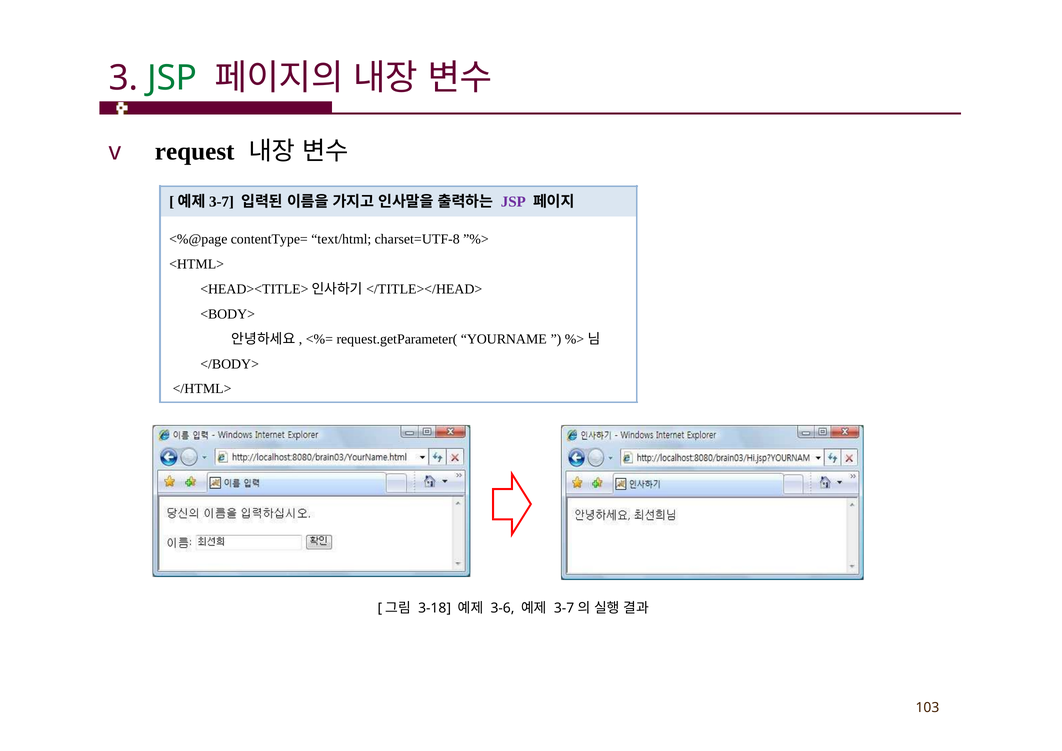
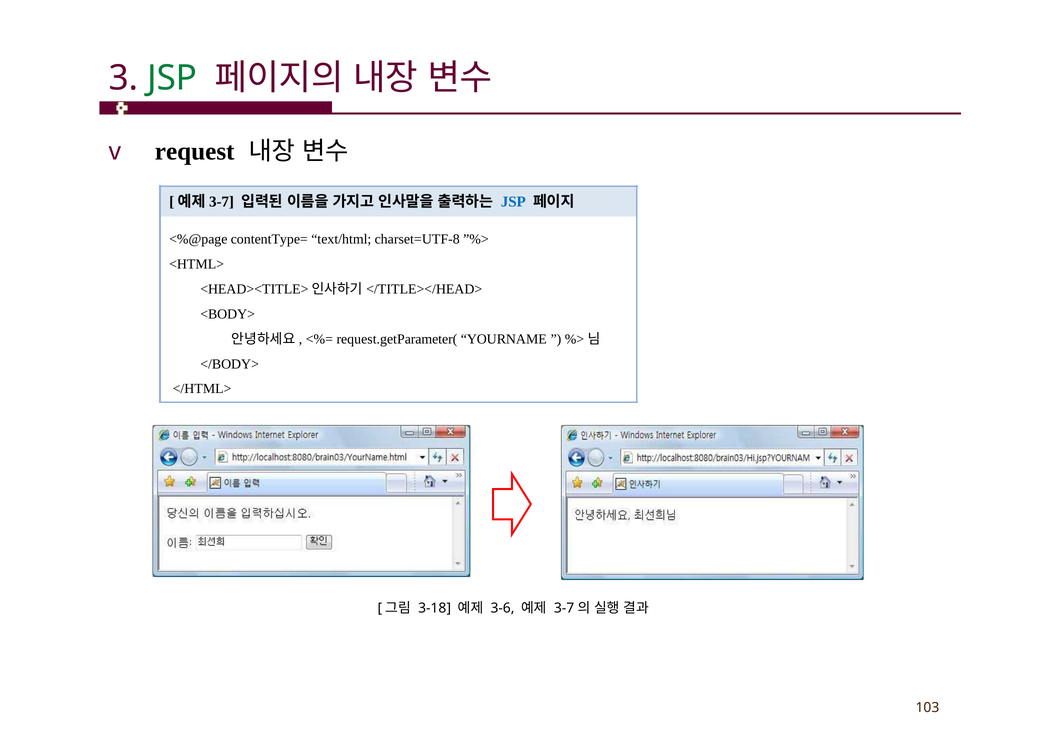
JSP colour: purple -> blue (513, 202)
